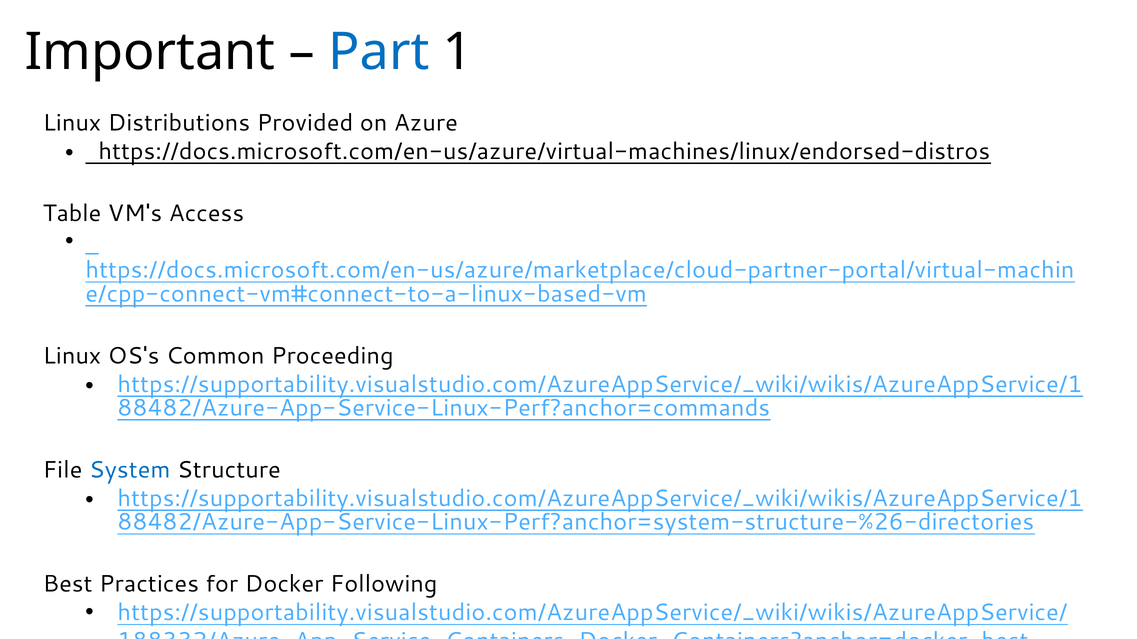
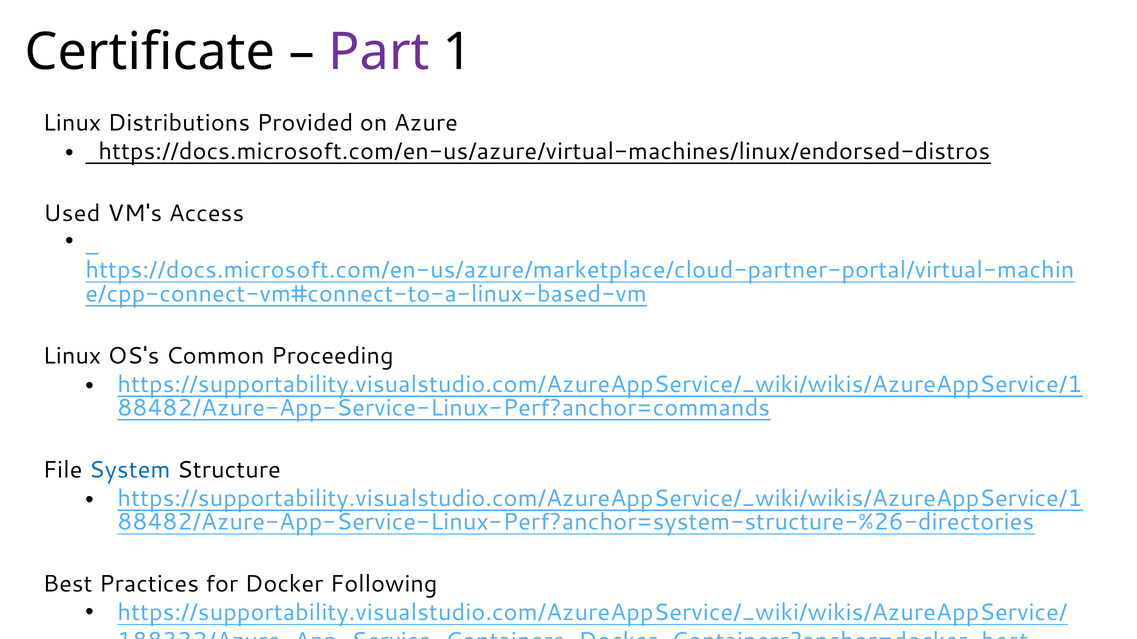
Important: Important -> Certificate (150, 52)
Part colour: blue -> purple (379, 52)
Table: Table -> Used (72, 213)
